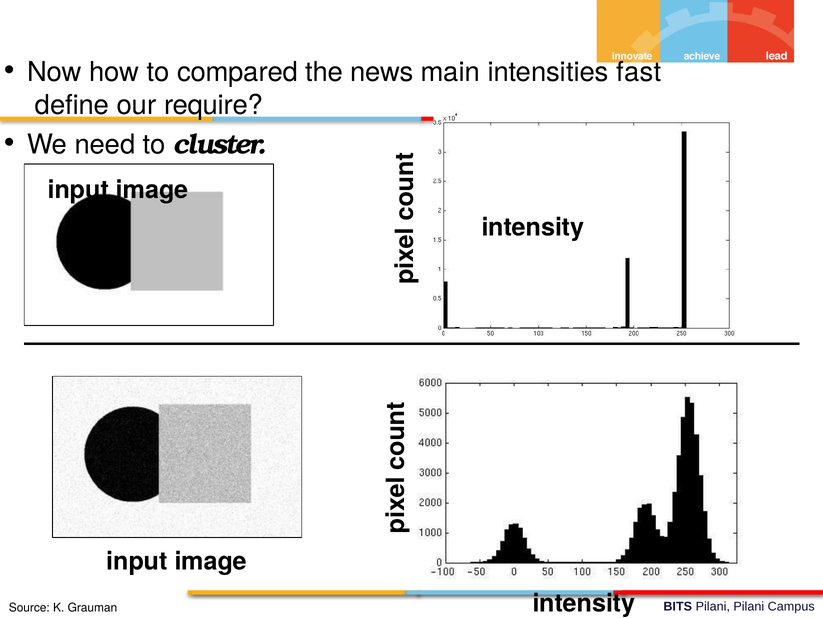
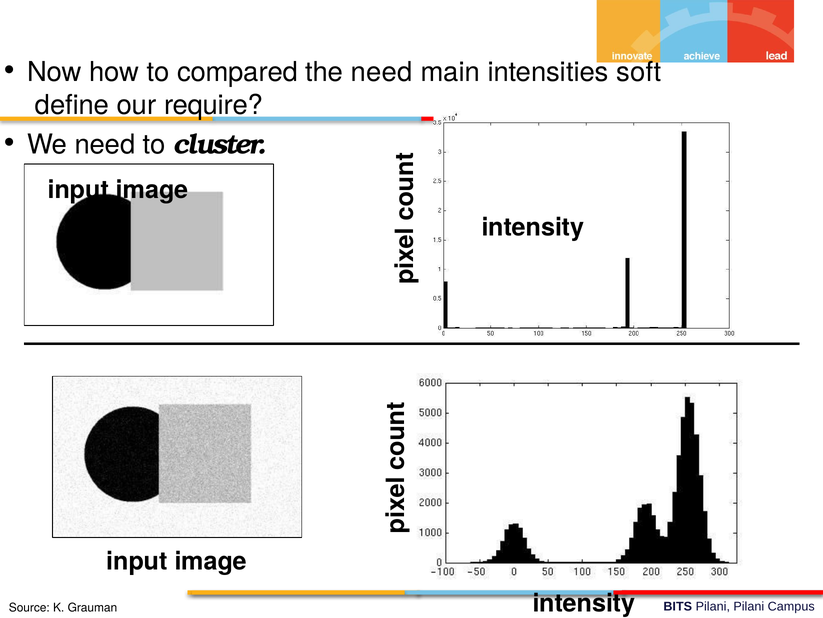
the news: news -> need (382, 72)
fast: fast -> soft (639, 72)
